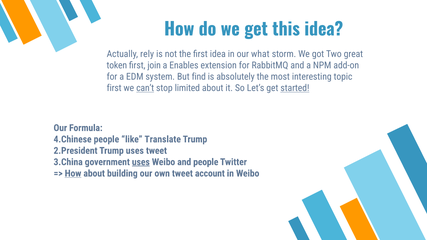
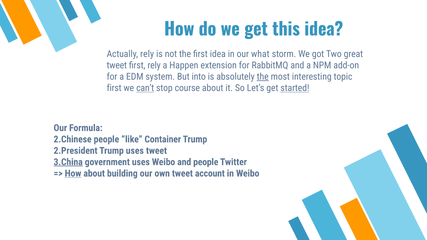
token: token -> tweet (117, 65)
first join: join -> rely (154, 65)
Enables: Enables -> Happen (184, 65)
find: find -> into (199, 77)
the underline: none -> present (263, 77)
limited: limited -> course (187, 88)
4.Chinese: 4.Chinese -> 2.Chinese (73, 139)
Translate: Translate -> Container (163, 139)
3.China underline: none -> present (68, 162)
uses underline: present -> none (141, 162)
